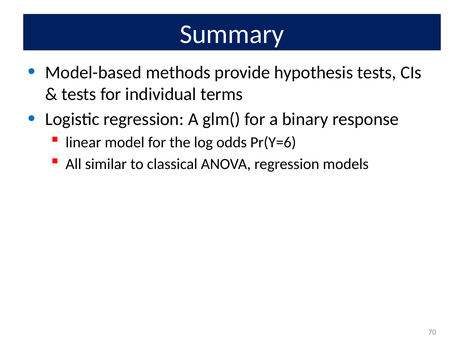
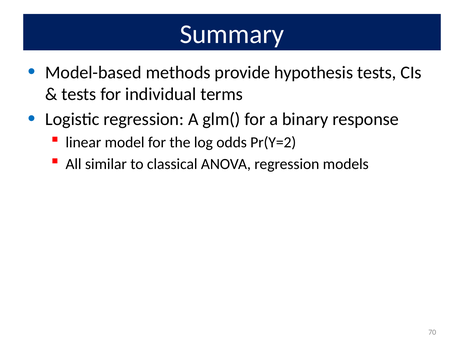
Pr(Y=6: Pr(Y=6 -> Pr(Y=2 (273, 142)
